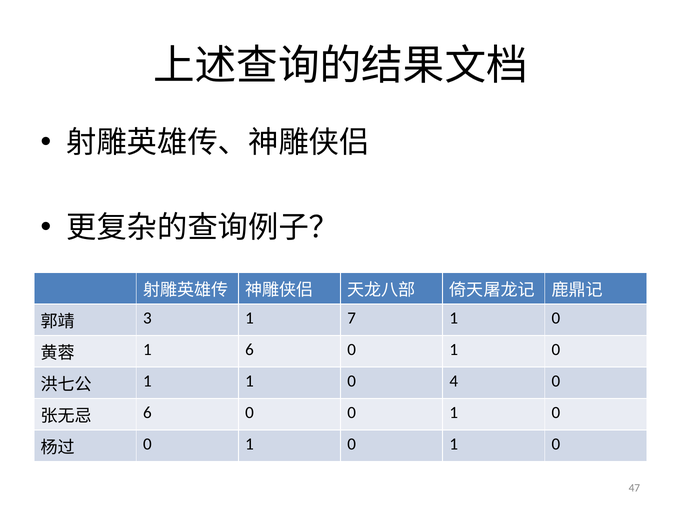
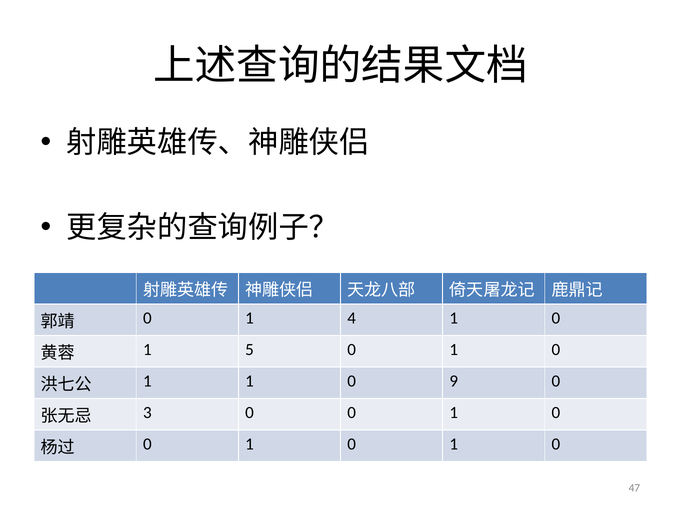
3: 3 -> 0 (147, 318)
7: 7 -> 4 (352, 318)
1 6: 6 -> 5 (249, 349)
4: 4 -> 9 (454, 381)
6: 6 -> 3 (147, 412)
